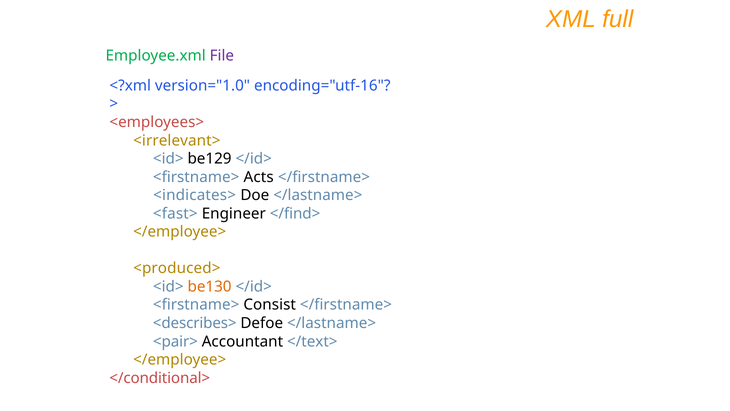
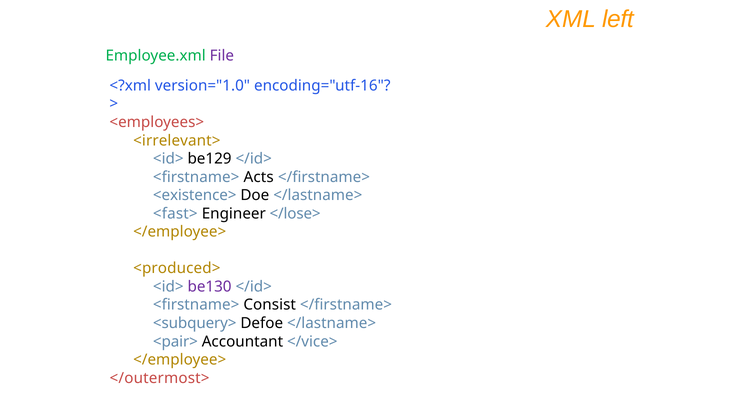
full: full -> left (618, 19)
<indicates>: <indicates> -> <existence> (195, 195)
</find>: </find> -> </lose> (295, 213)
be130 colour: orange -> purple (210, 286)
<describes>: <describes> -> <subquery> (195, 323)
</text>: </text> -> </vice> (312, 341)
</conditional>: </conditional> -> </outermost> (160, 378)
